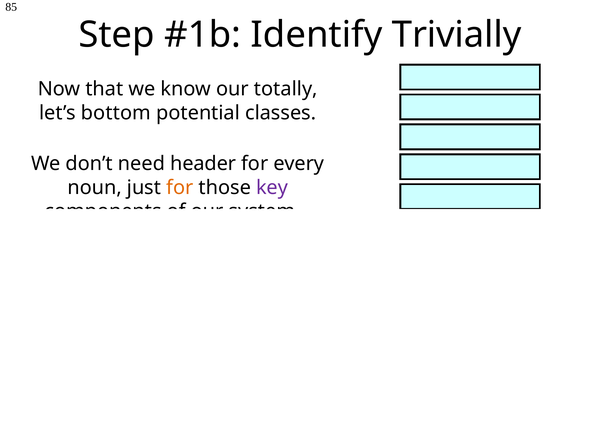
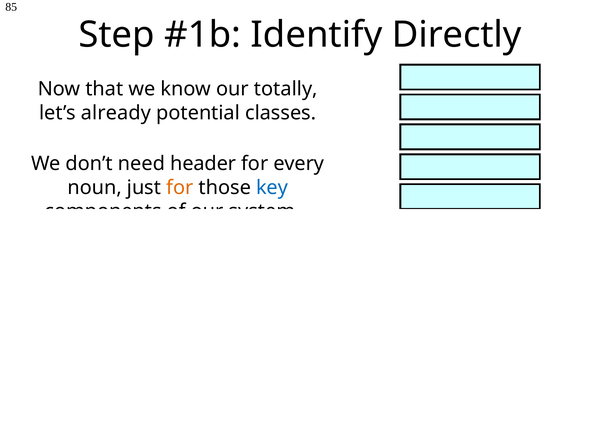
Trivially: Trivially -> Directly (457, 35)
bottom: bottom -> already (116, 113)
key colour: purple -> blue (272, 188)
